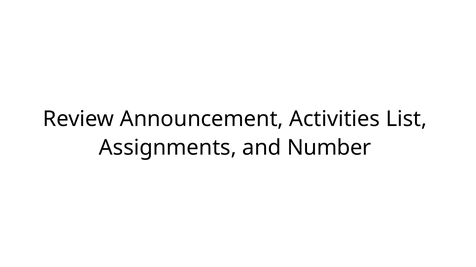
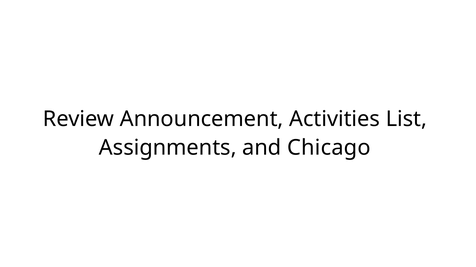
Number: Number -> Chicago (329, 148)
